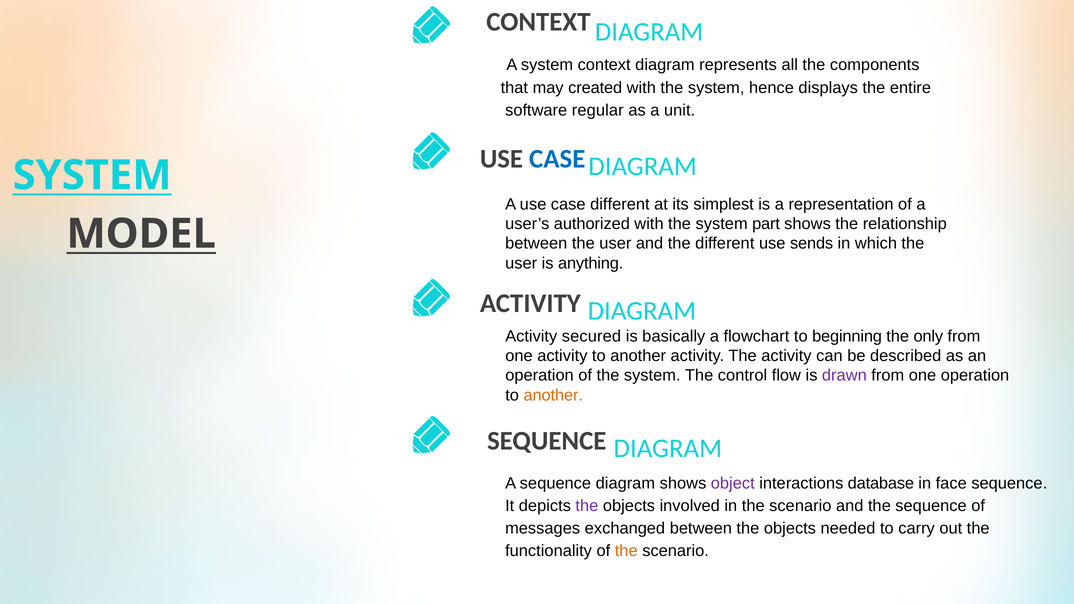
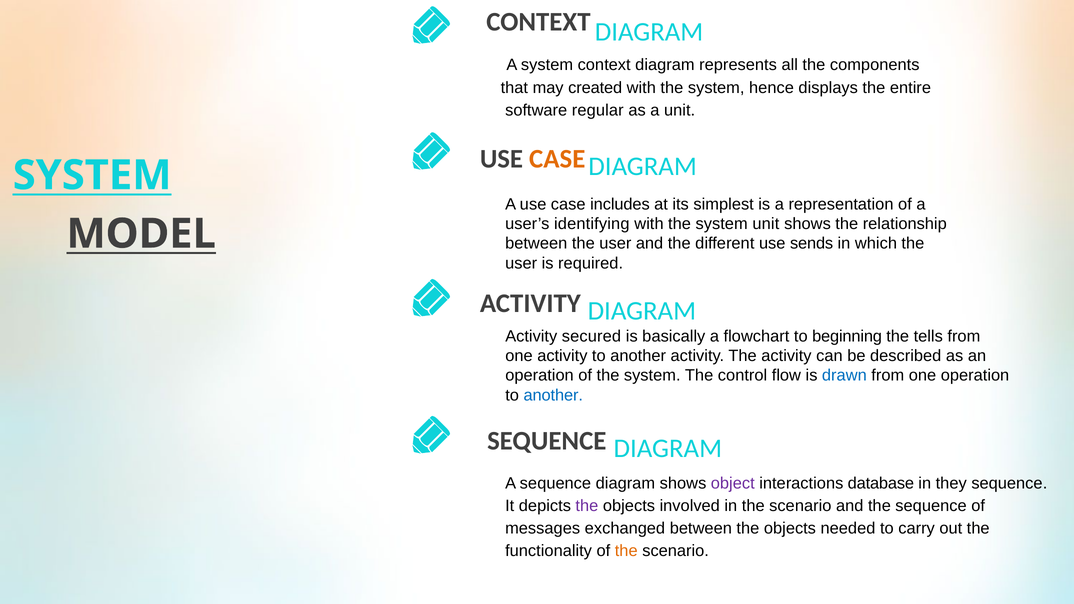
CASE colour: blue -> orange (557, 159)
case different: different -> includes (620, 204)
authorized: authorized -> identifying (592, 224)
system part: part -> unit (766, 224)
anything: anything -> required (591, 263)
only: only -> tells (928, 336)
drawn colour: purple -> blue (844, 376)
another colour: orange -> blue (553, 395)
face: face -> they (951, 483)
